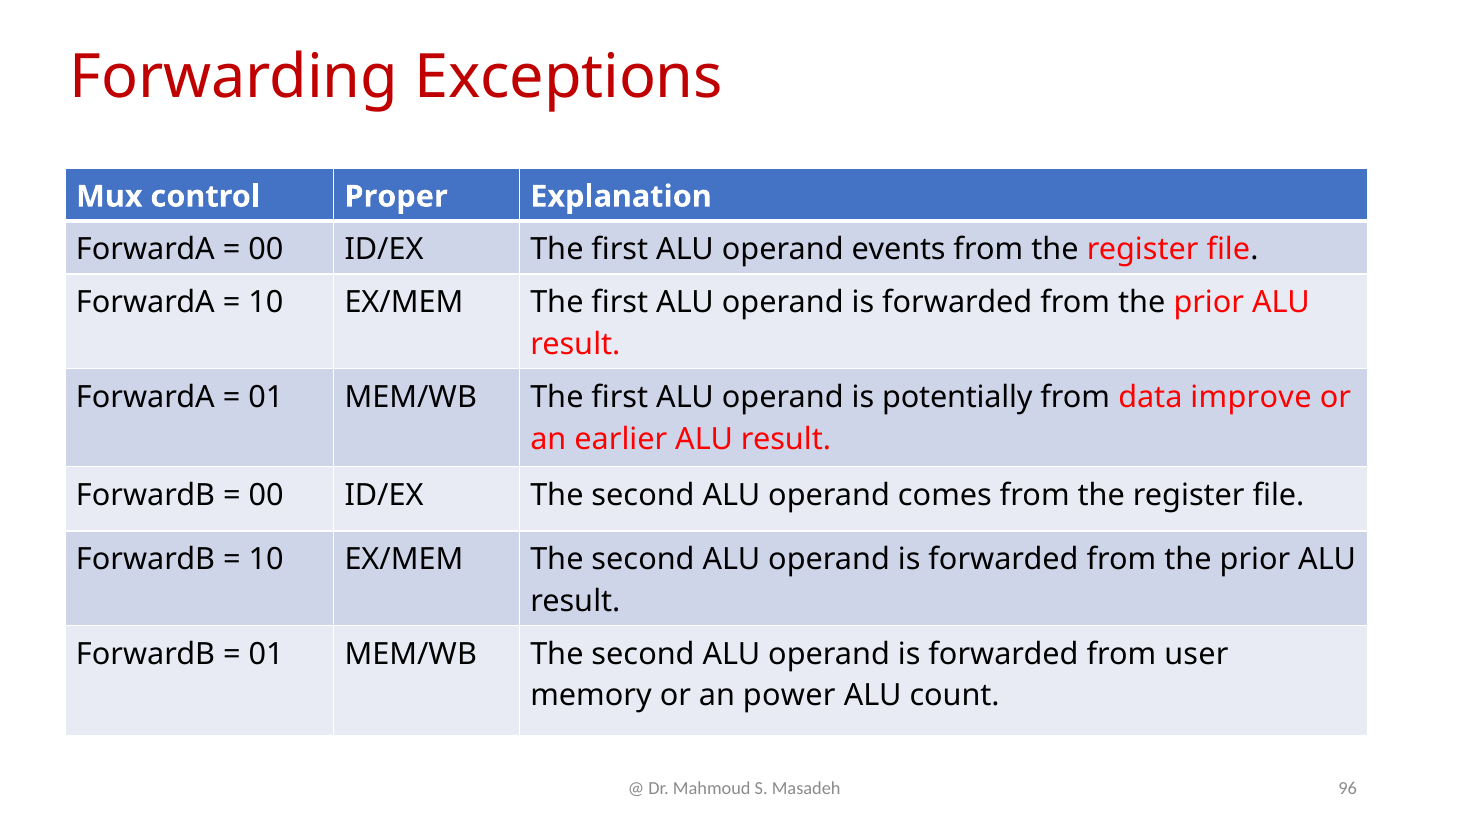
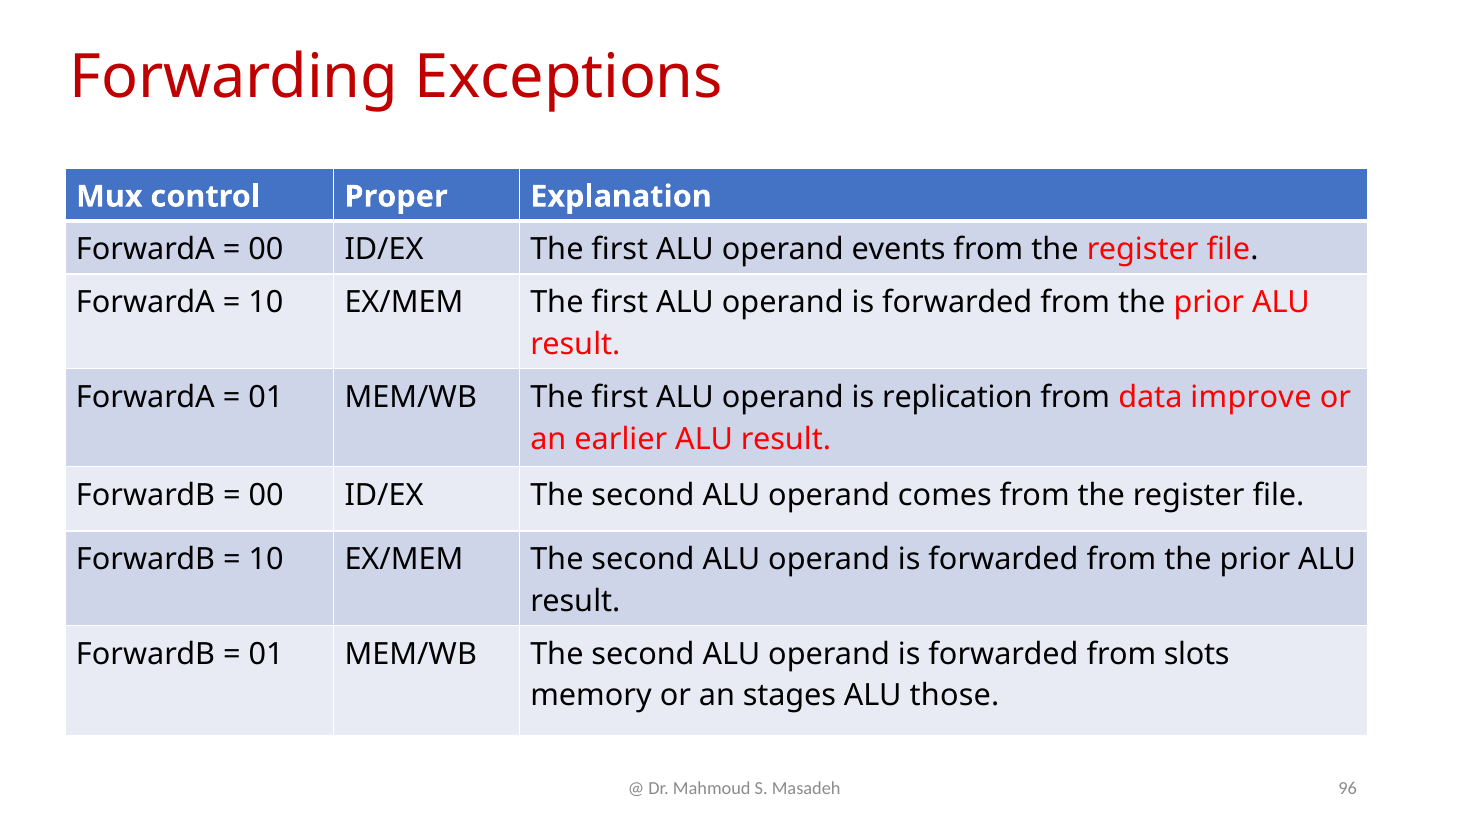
potentially: potentially -> replication (957, 397)
user: user -> slots (1197, 654)
power: power -> stages (789, 696)
count: count -> those (954, 696)
